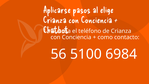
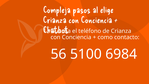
Aplicarse: Aplicarse -> Compleja (57, 10)
